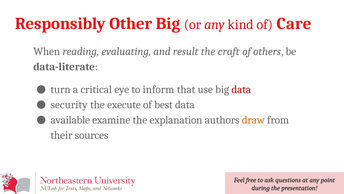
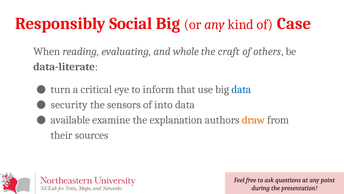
Other: Other -> Social (131, 24)
Care: Care -> Case (294, 24)
result: result -> whole (186, 51)
data colour: red -> blue (241, 89)
execute: execute -> sensors (124, 105)
best: best -> into (163, 105)
